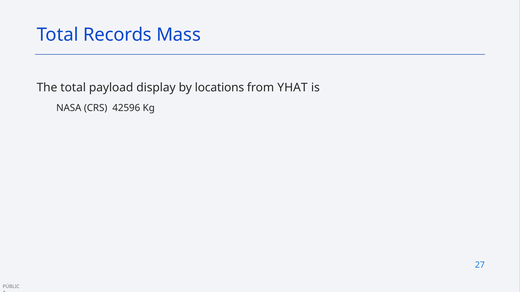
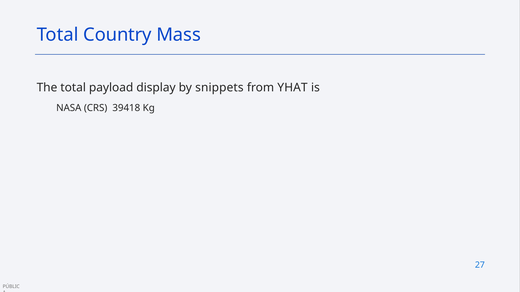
Records: Records -> Country (117, 35)
locations: locations -> snippets (219, 88)
42596: 42596 -> 39418 (126, 108)
